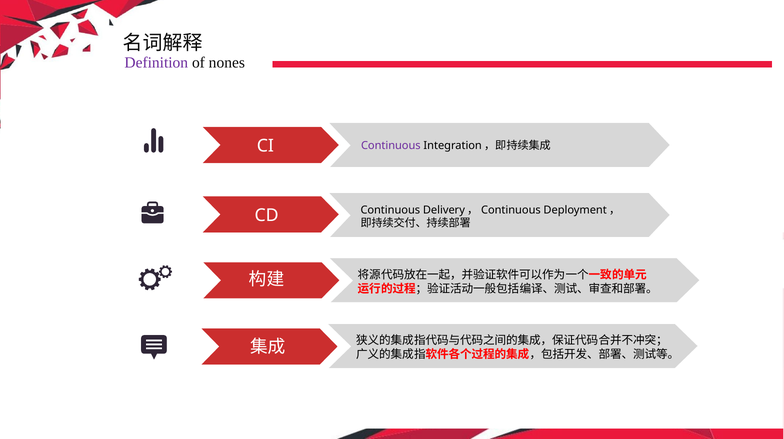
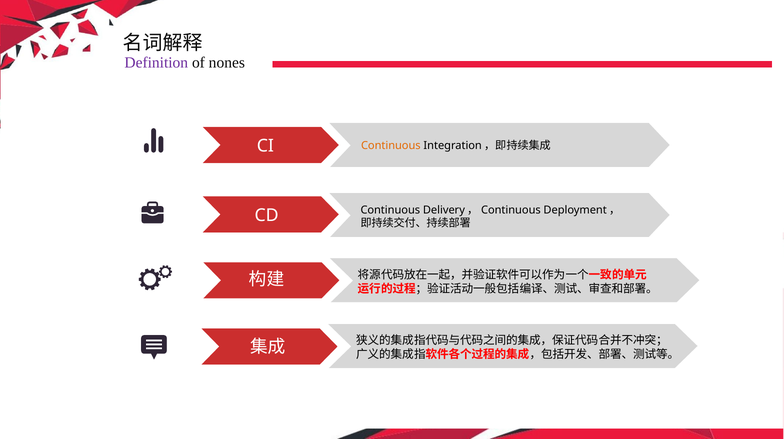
Continuous colour: purple -> orange (391, 146)
